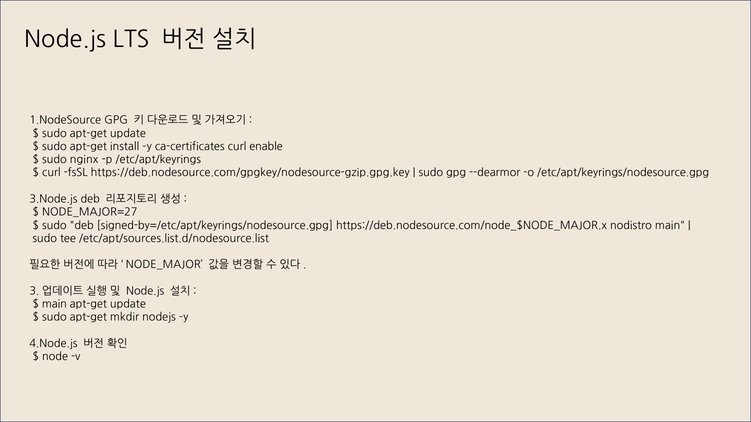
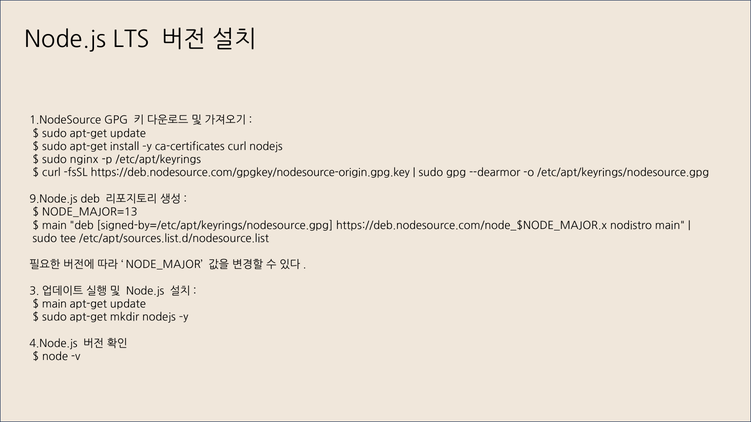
curl enable: enable -> nodejs (266, 147)
https://deb.nodesource.com/gpgkey/nodesource-gzip.gpg.key: https://deb.nodesource.com/gpgkey/nodesource-gzip.gpg.key -> https://deb.nodesource.com/gpgkey/nodesource-origin.gpg.key (250, 173)
3.Node.js: 3.Node.js -> 9.Node.js (53, 199)
NODE_MAJOR=27: NODE_MAJOR=27 -> NODE_MAJOR=13 (90, 212)
sudo: sudo -> main (54, 226)
